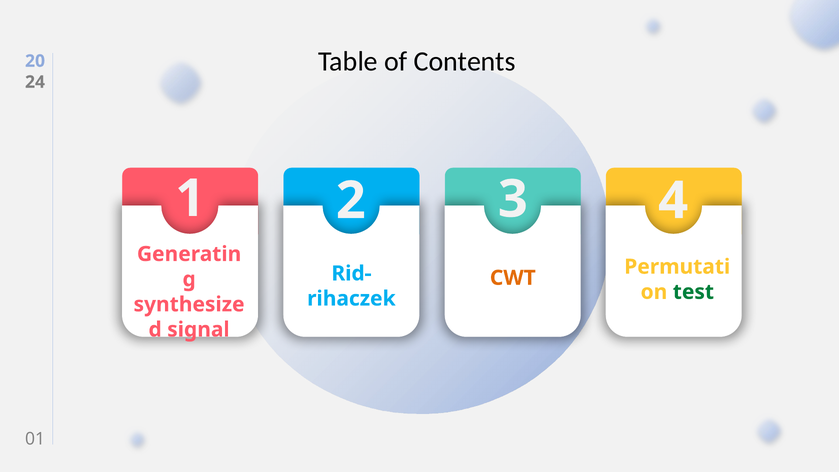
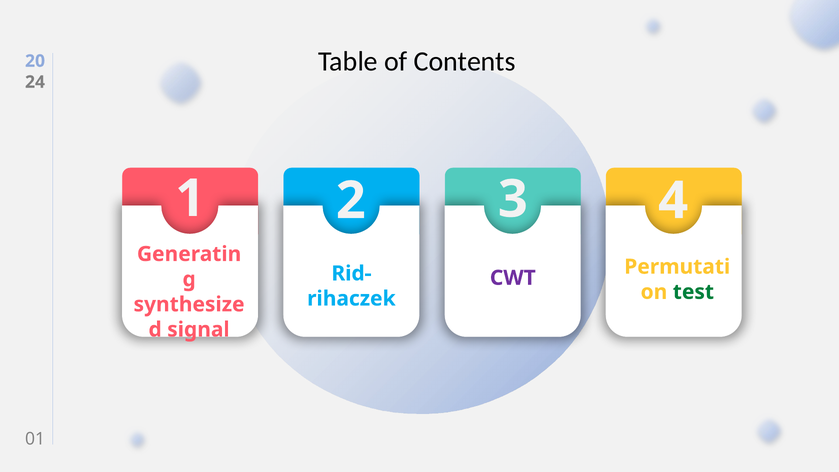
CWT colour: orange -> purple (513, 278)
